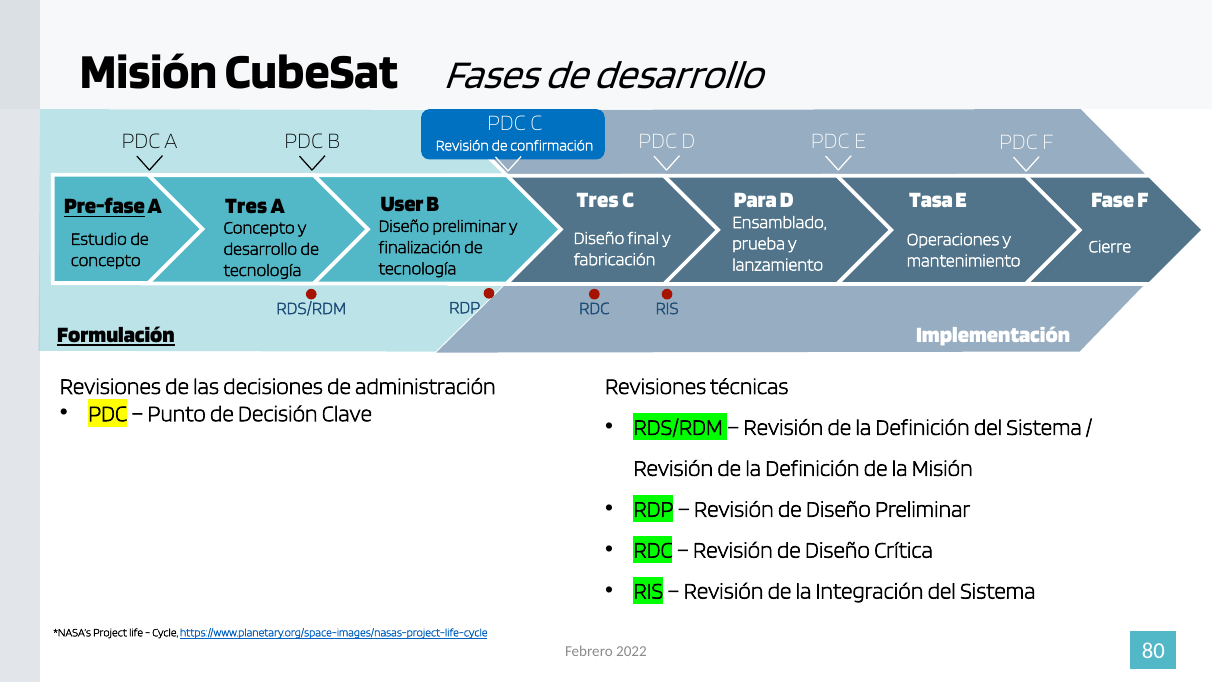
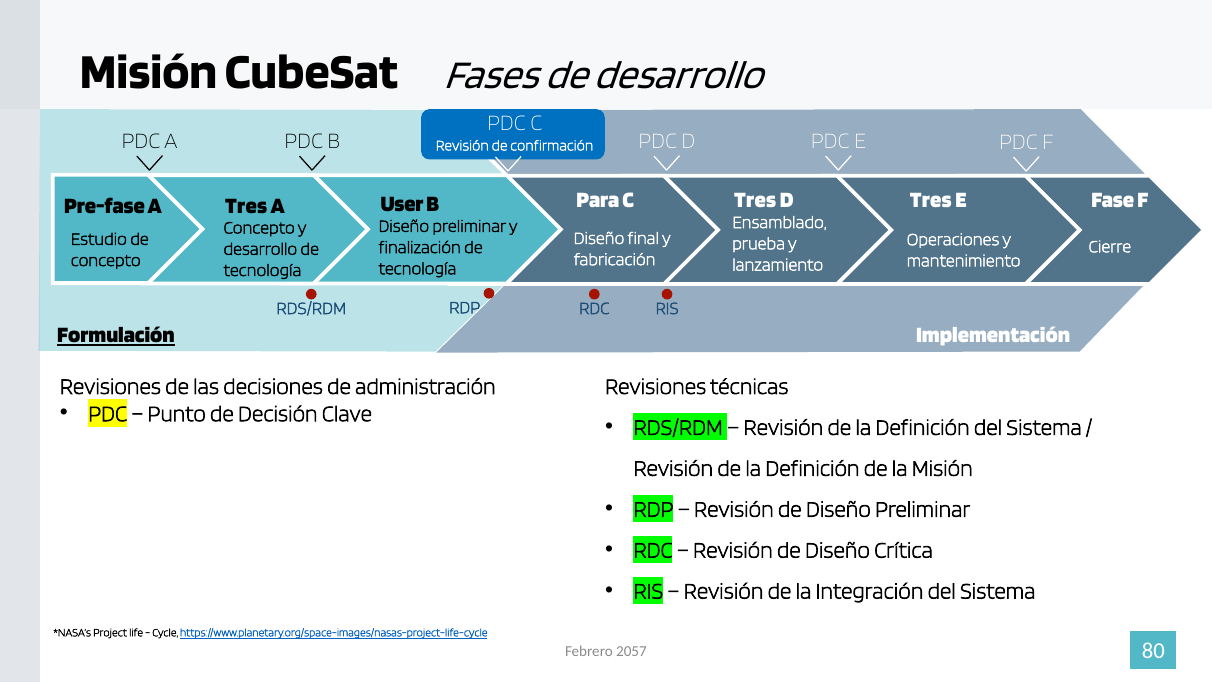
Tres: Tres -> Para (598, 200)
Para: Para -> Tres (755, 200)
Tasa: Tasa -> Tres (931, 200)
Pre-fase underline: present -> none (104, 206)
2022: 2022 -> 2057 (631, 651)
